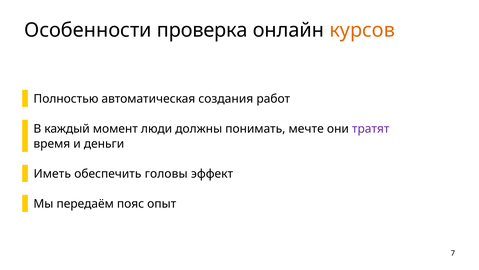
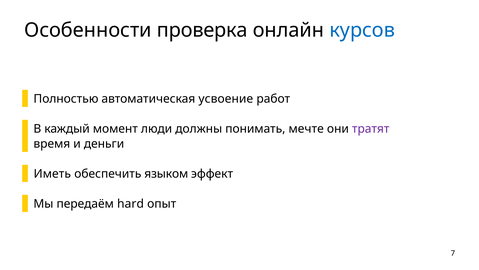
курсов colour: orange -> blue (362, 30)
создания: создания -> усвоение (226, 99)
головы: головы -> языком (166, 173)
пояс: пояс -> hard (130, 203)
